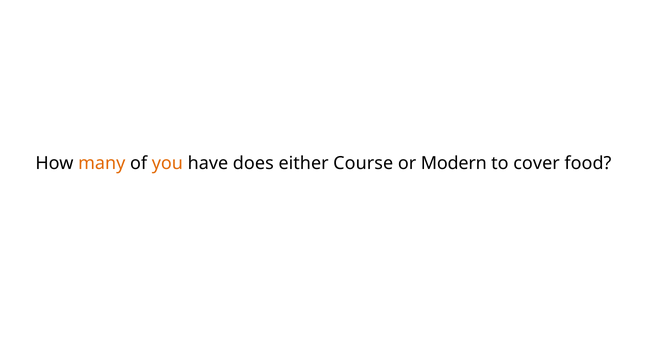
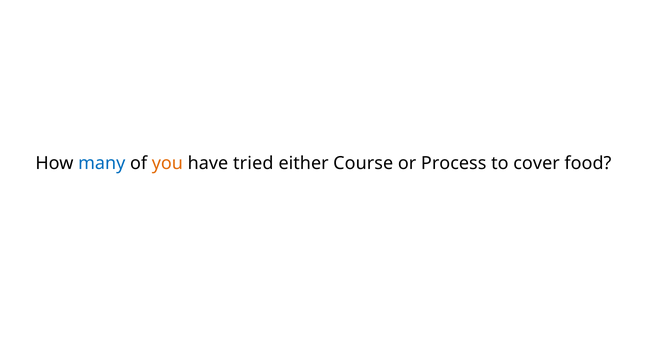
many colour: orange -> blue (102, 164)
does: does -> tried (253, 164)
Modern: Modern -> Process (454, 164)
